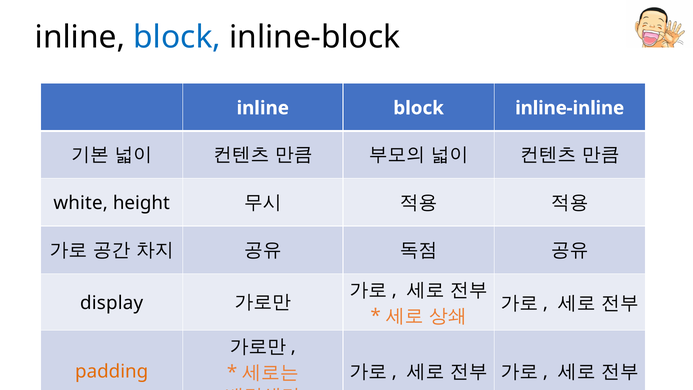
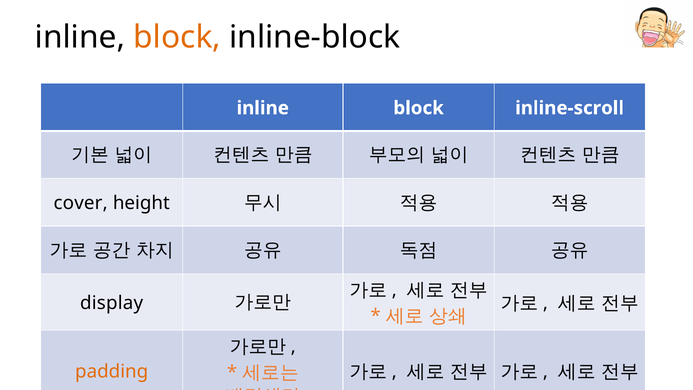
block colour: blue -> orange (177, 37)
inline-inline: inline-inline -> inline-scroll (570, 108)
white: white -> cover (81, 203)
